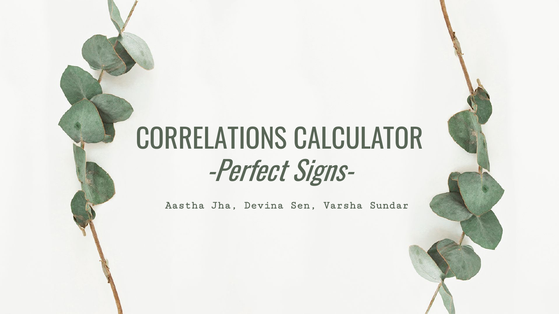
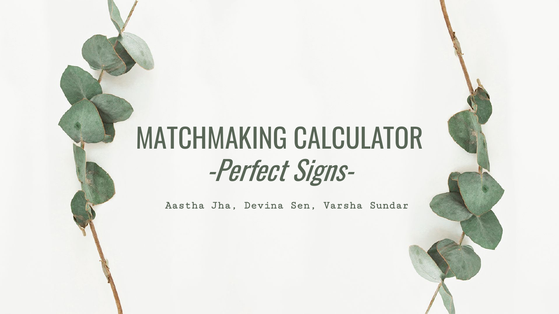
CORRELATIONS: CORRELATIONS -> MATCHMAKING (211, 140)
